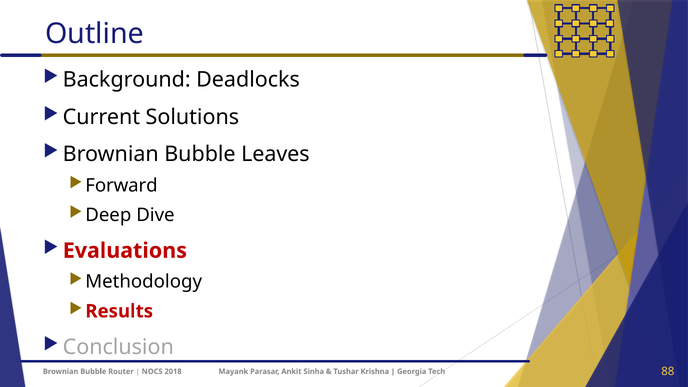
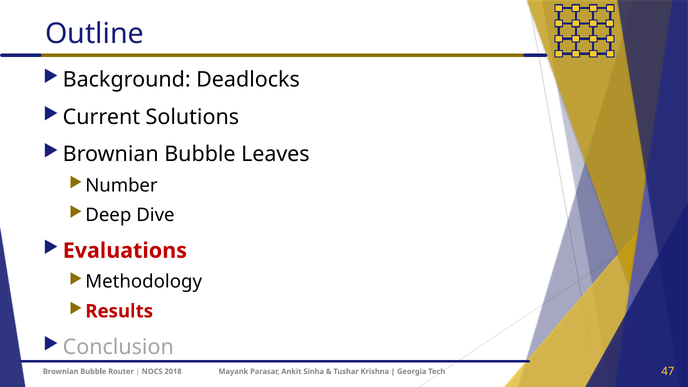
Forward: Forward -> Number (121, 185)
88: 88 -> 47 (668, 371)
